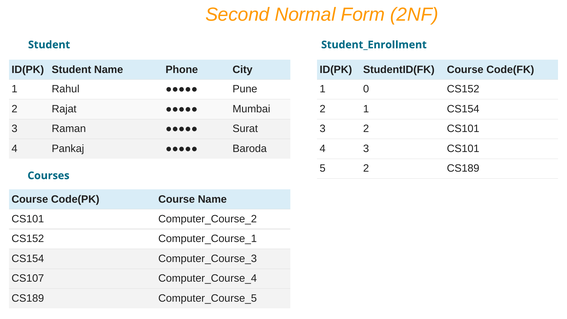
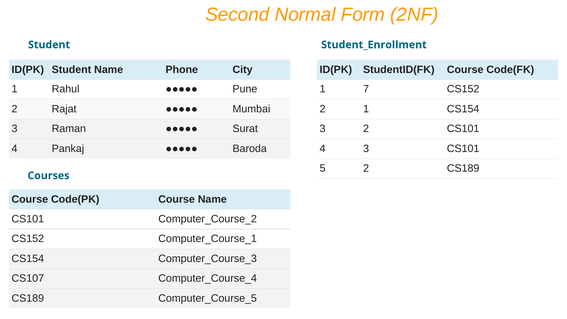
0: 0 -> 7 (366, 89)
